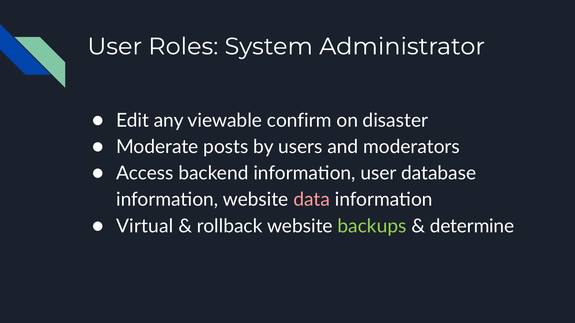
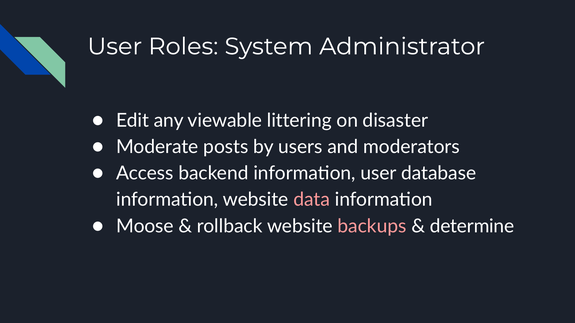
confirm: confirm -> littering (299, 121)
Virtual: Virtual -> Moose (145, 226)
backups colour: light green -> pink (372, 226)
